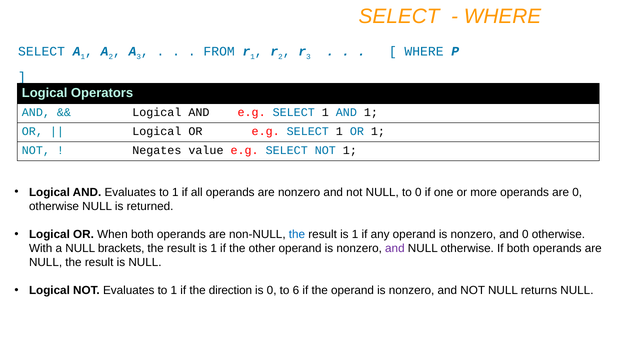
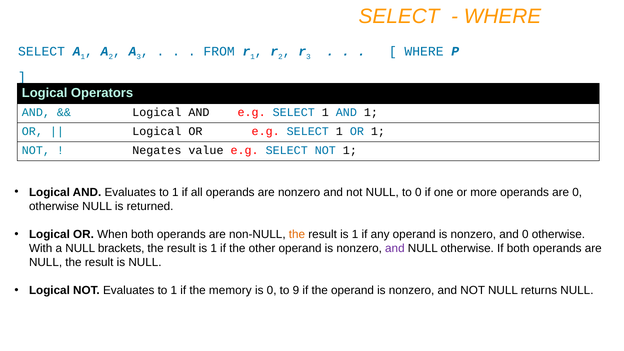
the colour: blue -> orange (297, 234)
direction: direction -> memory (230, 290)
6: 6 -> 9 (296, 290)
